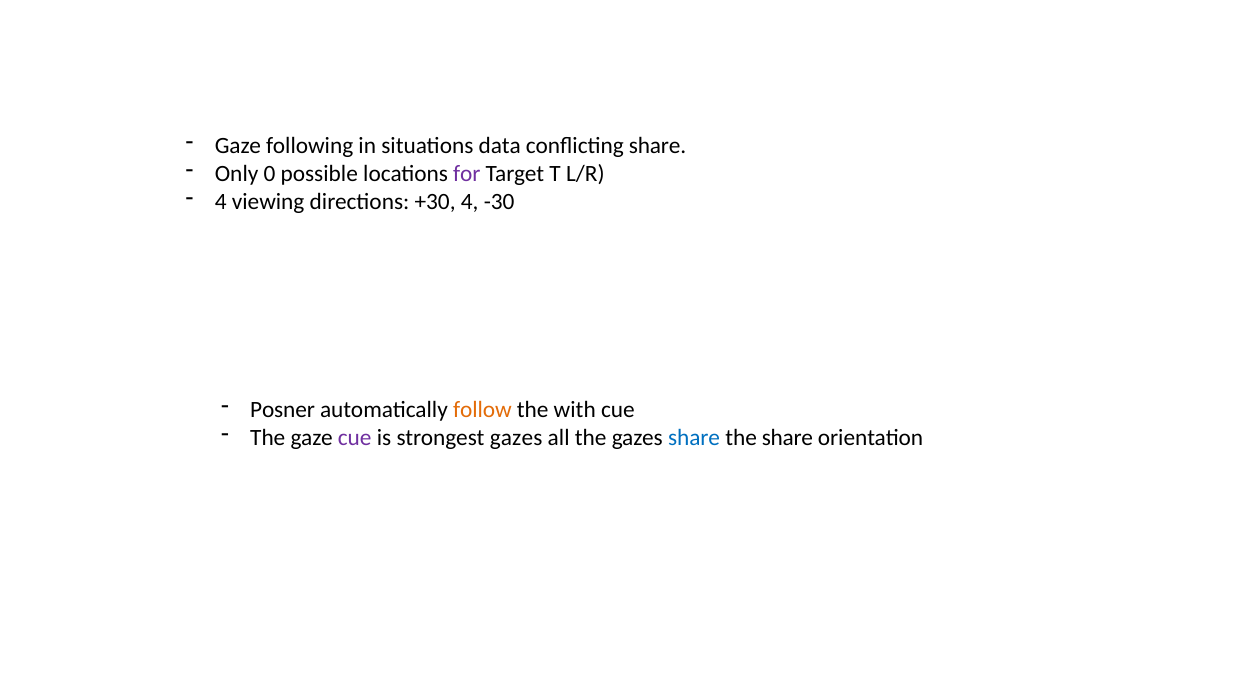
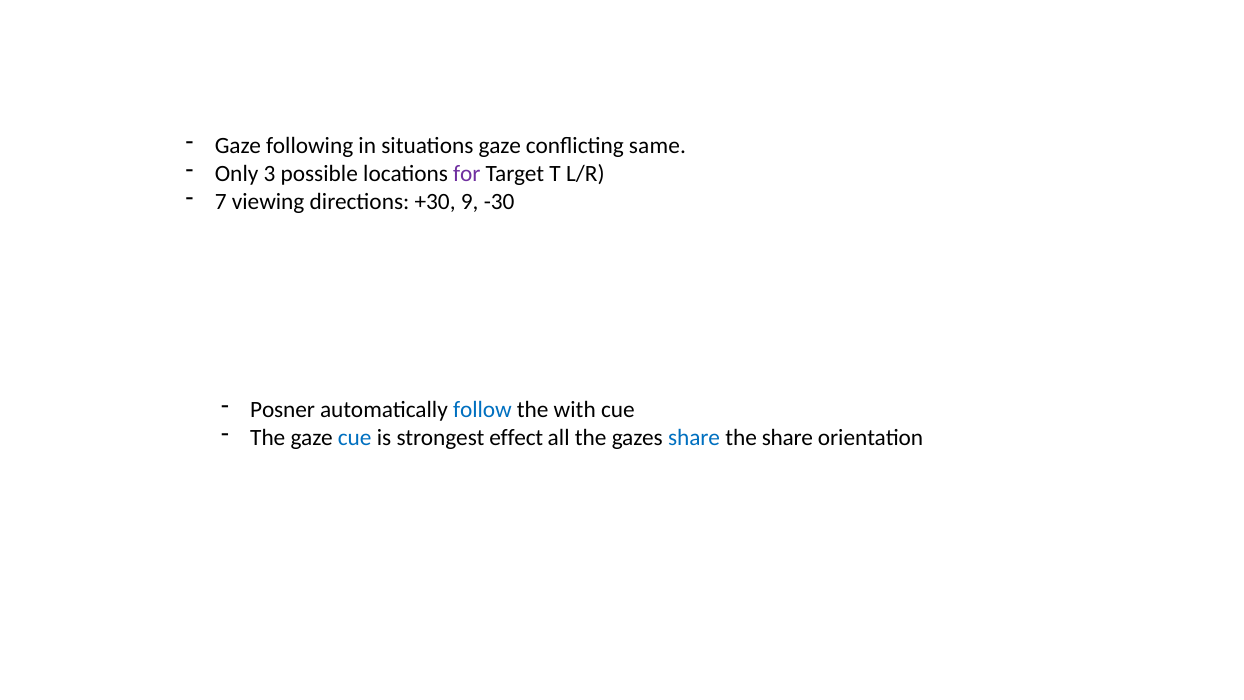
situations data: data -> gaze (500, 146)
conflicting share: share -> same (657, 146)
0: 0 -> 3 (270, 174)
4: 4 -> 7 (221, 202)
+30 4: 4 -> 9 (470, 202)
follow colour: orange -> blue (482, 410)
cue colour: purple -> blue (355, 438)
strongest gazes: gazes -> effect (516, 438)
